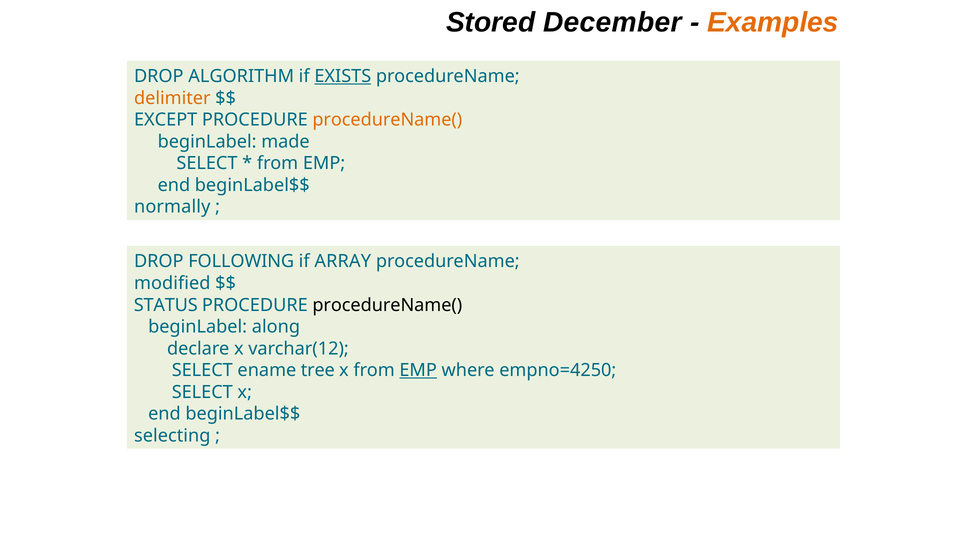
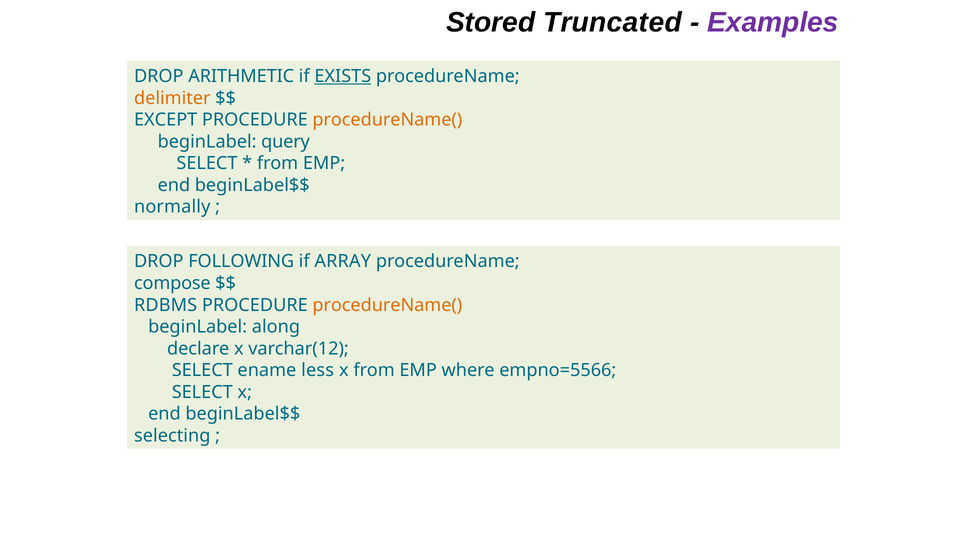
December: December -> Truncated (612, 22)
Examples colour: orange -> purple (773, 22)
ALGORITHM: ALGORITHM -> ARITHMETIC (241, 76)
made: made -> query (286, 142)
modified: modified -> compose (172, 283)
STATUS: STATUS -> RDBMS (166, 305)
procedureName( colour: black -> orange (387, 305)
tree: tree -> less (318, 370)
EMP underline: present -> none (418, 370)
empno=4250: empno=4250 -> empno=5566 (558, 370)
